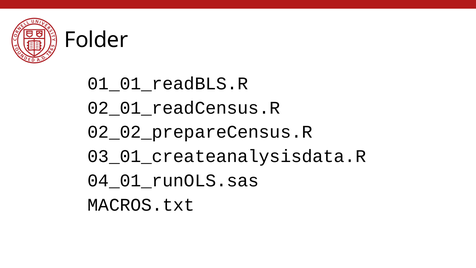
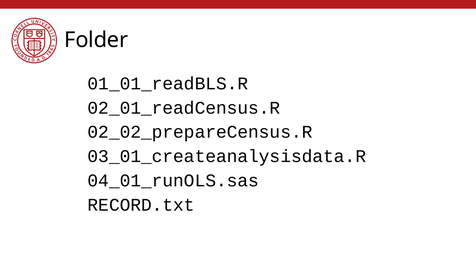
MACROS.txt: MACROS.txt -> RECORD.txt (141, 205)
